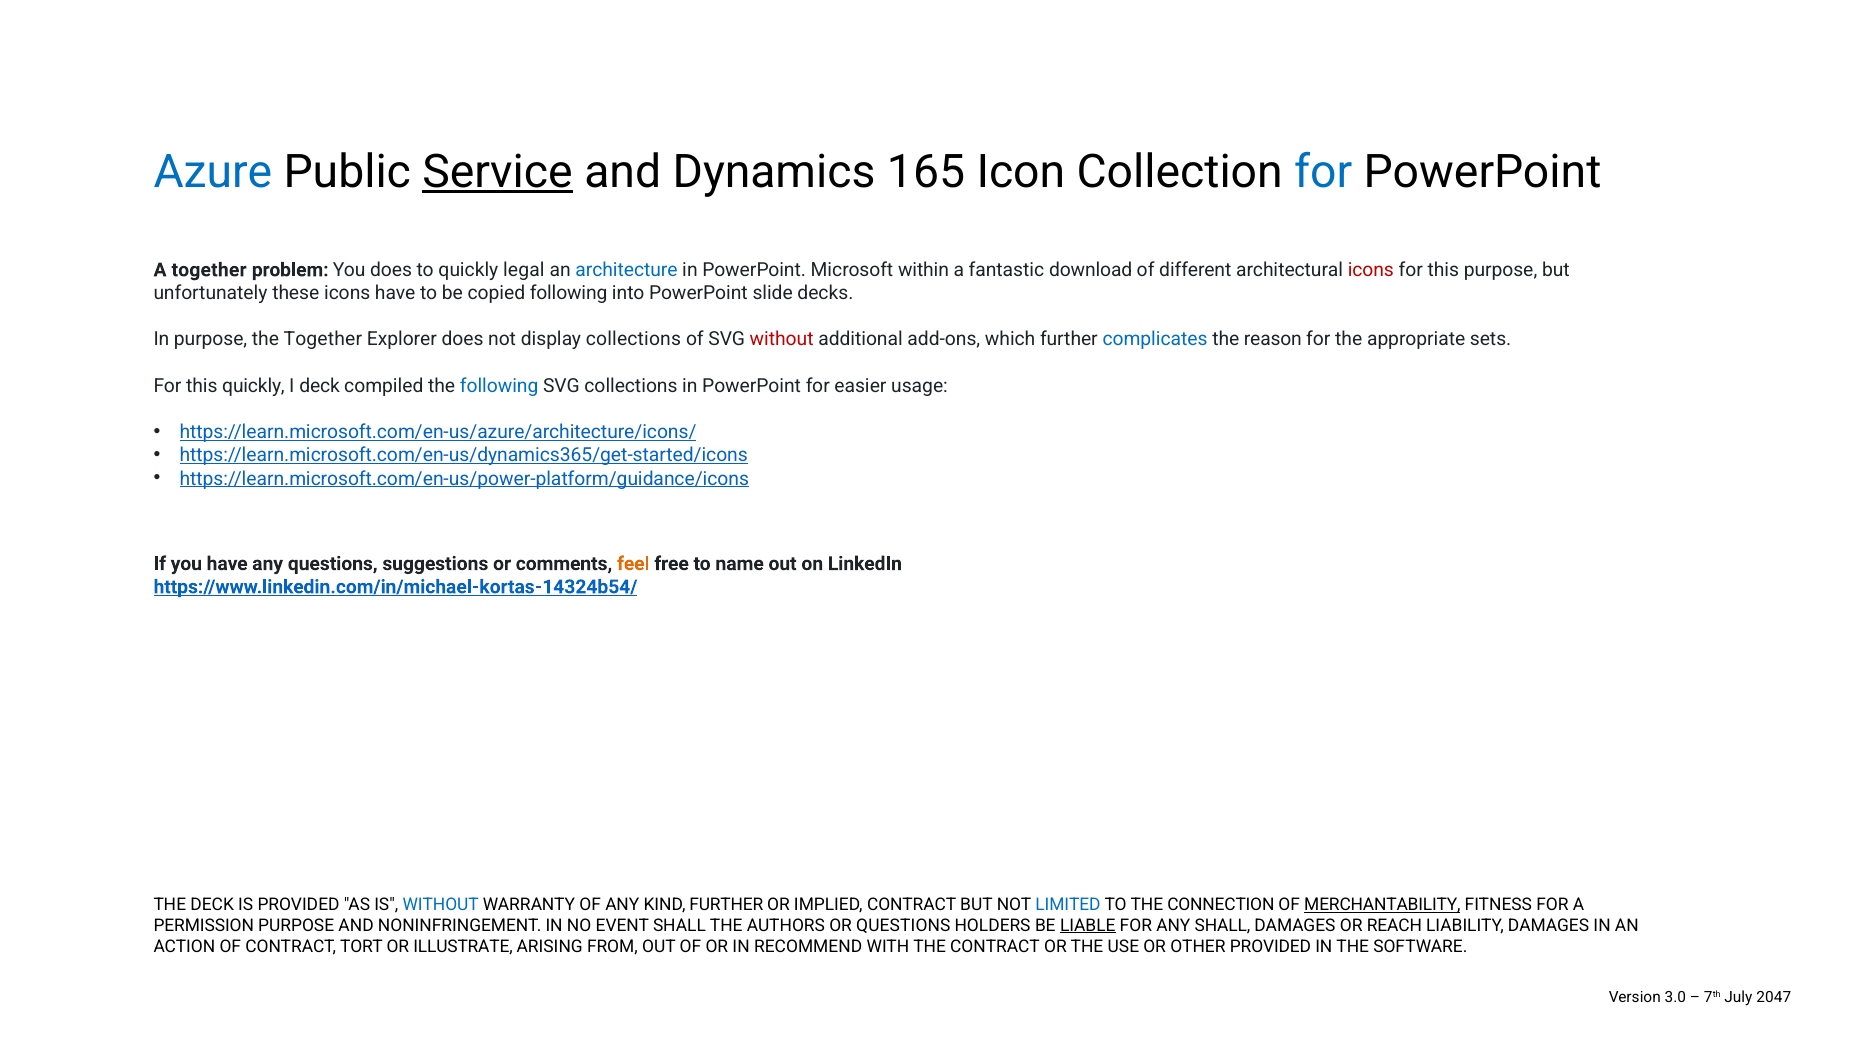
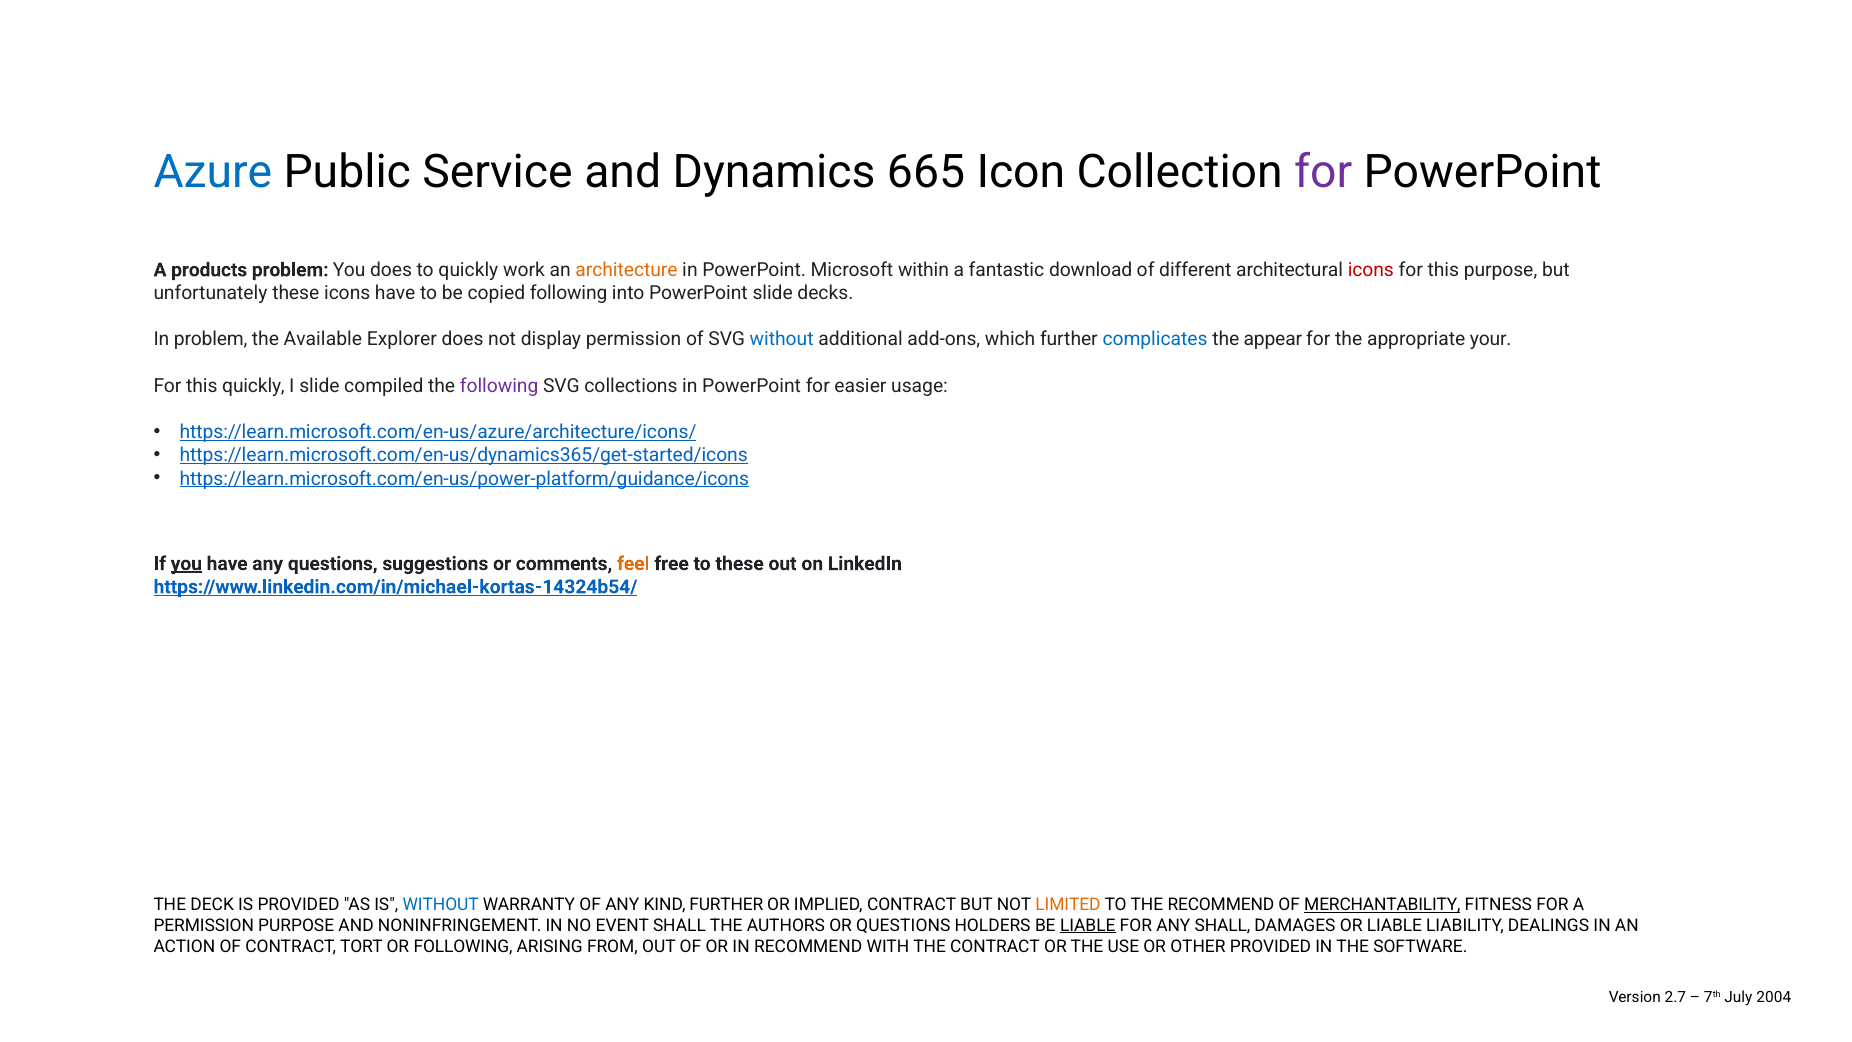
Service underline: present -> none (498, 172)
165: 165 -> 665 (926, 172)
for colour: blue -> purple (1323, 172)
A together: together -> products (209, 270)
legal: legal -> work (524, 270)
architecture colour: blue -> orange (627, 270)
In purpose: purpose -> problem (211, 339)
the Together: Together -> Available (323, 339)
display collections: collections -> permission (634, 339)
without colour: red -> blue (782, 339)
reason: reason -> appear (1273, 339)
sets: sets -> your (1491, 339)
I deck: deck -> slide (319, 386)
following colour: blue -> purple (499, 386)
you underline: none -> present (186, 564)
to name: name -> these (740, 564)
LIMITED colour: blue -> orange (1068, 904)
THE CONNECTION: CONNECTION -> RECOMMEND (1221, 904)
OR REACH: REACH -> LIABLE (1394, 925)
LIABILITY DAMAGES: DAMAGES -> DEALINGS (1549, 925)
OR ILLUSTRATE: ILLUSTRATE -> FOLLOWING (463, 946)
3.0: 3.0 -> 2.7 (1675, 997)
2047: 2047 -> 2004 (1774, 997)
